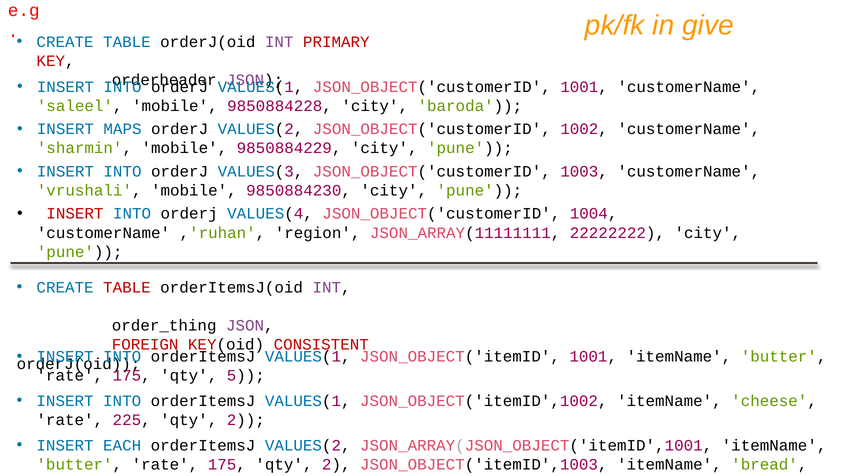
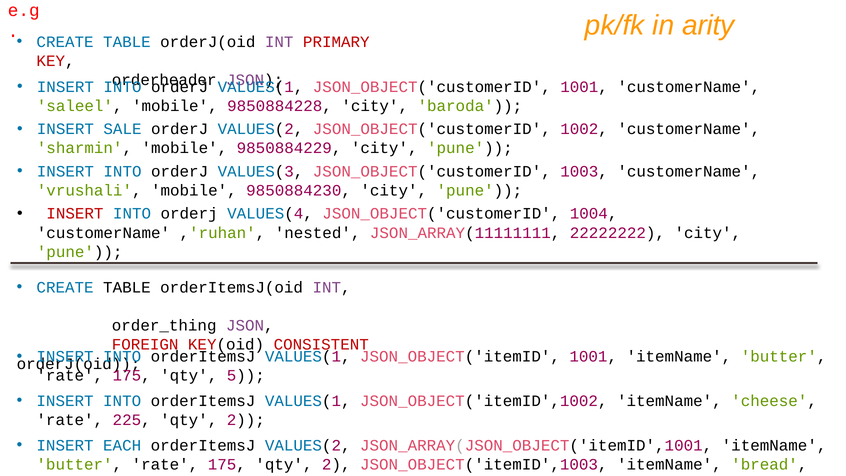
give: give -> arity (708, 25)
MAPS: MAPS -> SALE (123, 129)
region: region -> nested (318, 233)
TABLE colour: red -> black (127, 288)
